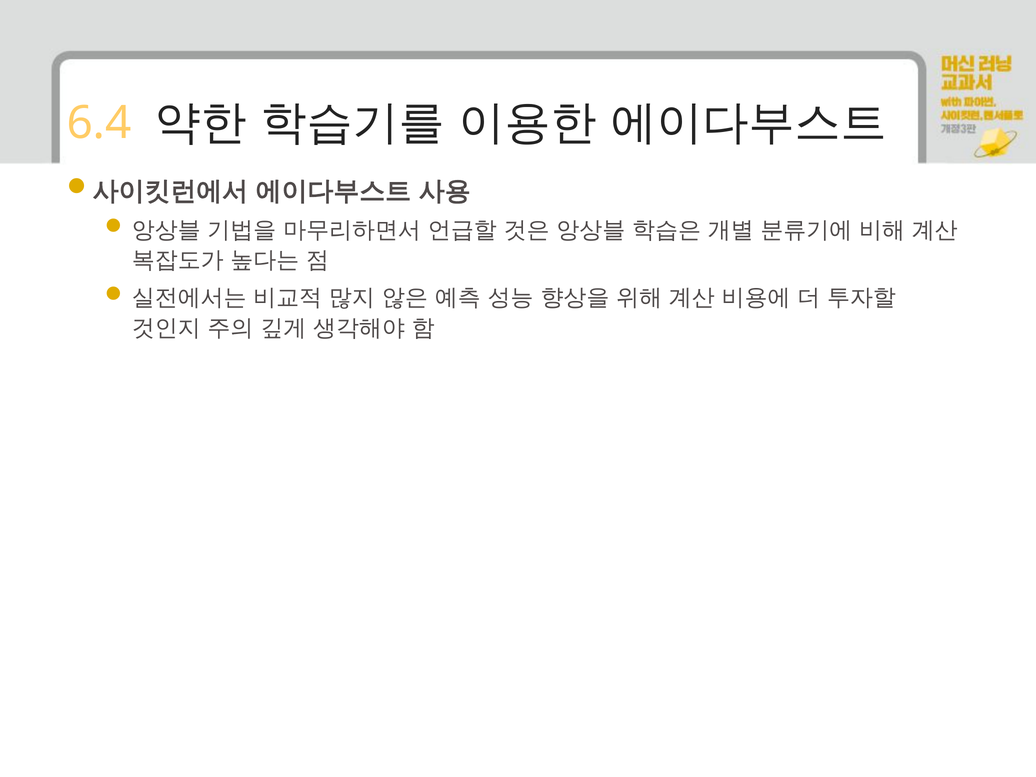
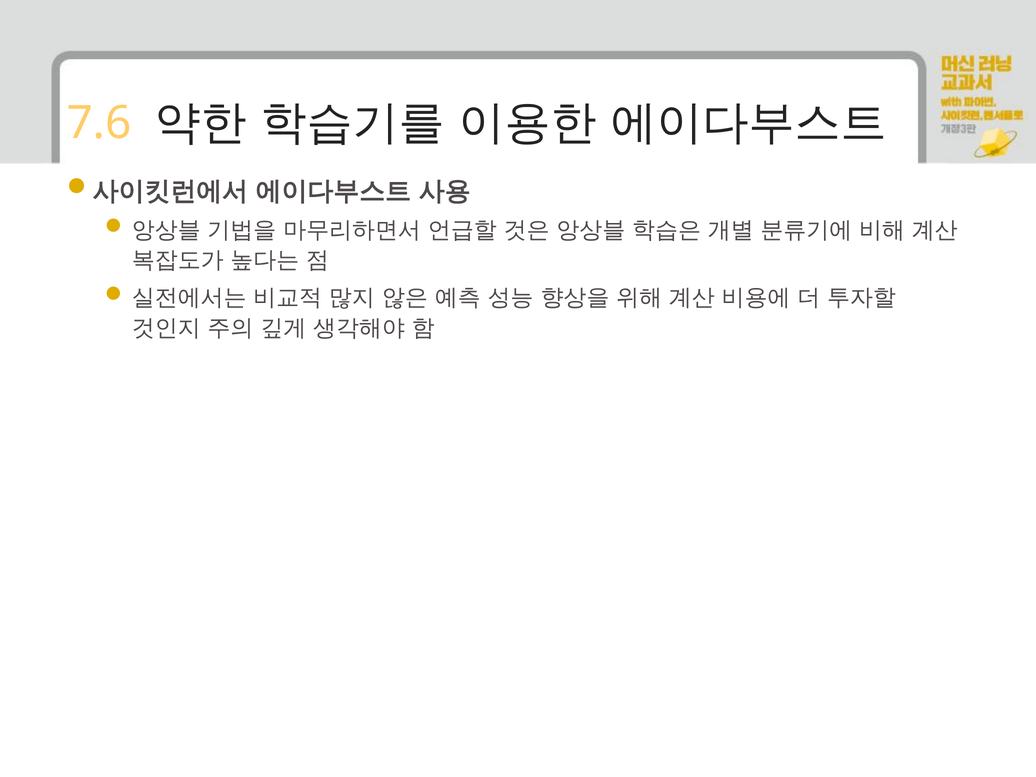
6.4: 6.4 -> 7.6 (99, 123)
